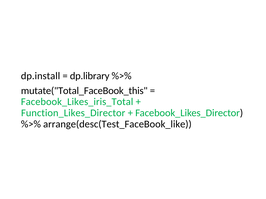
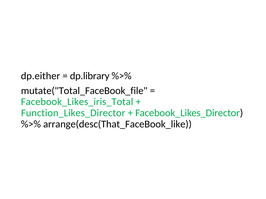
dp.install: dp.install -> dp.either (41, 76)
mutate("Total_FaceBook_this: mutate("Total_FaceBook_this -> mutate("Total_FaceBook_file (84, 91)
arrange(desc(Test_FaceBook_like: arrange(desc(Test_FaceBook_like -> arrange(desc(That_FaceBook_like (117, 124)
